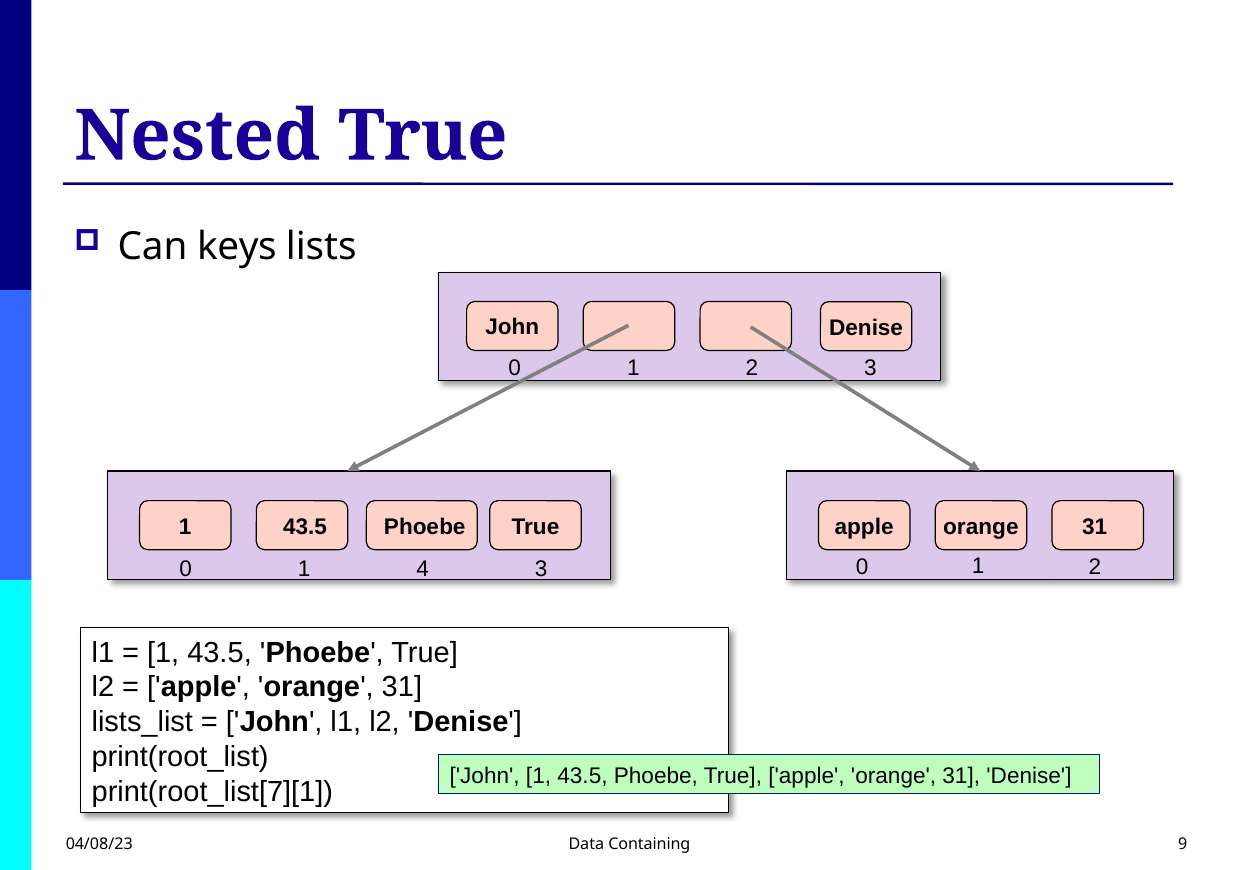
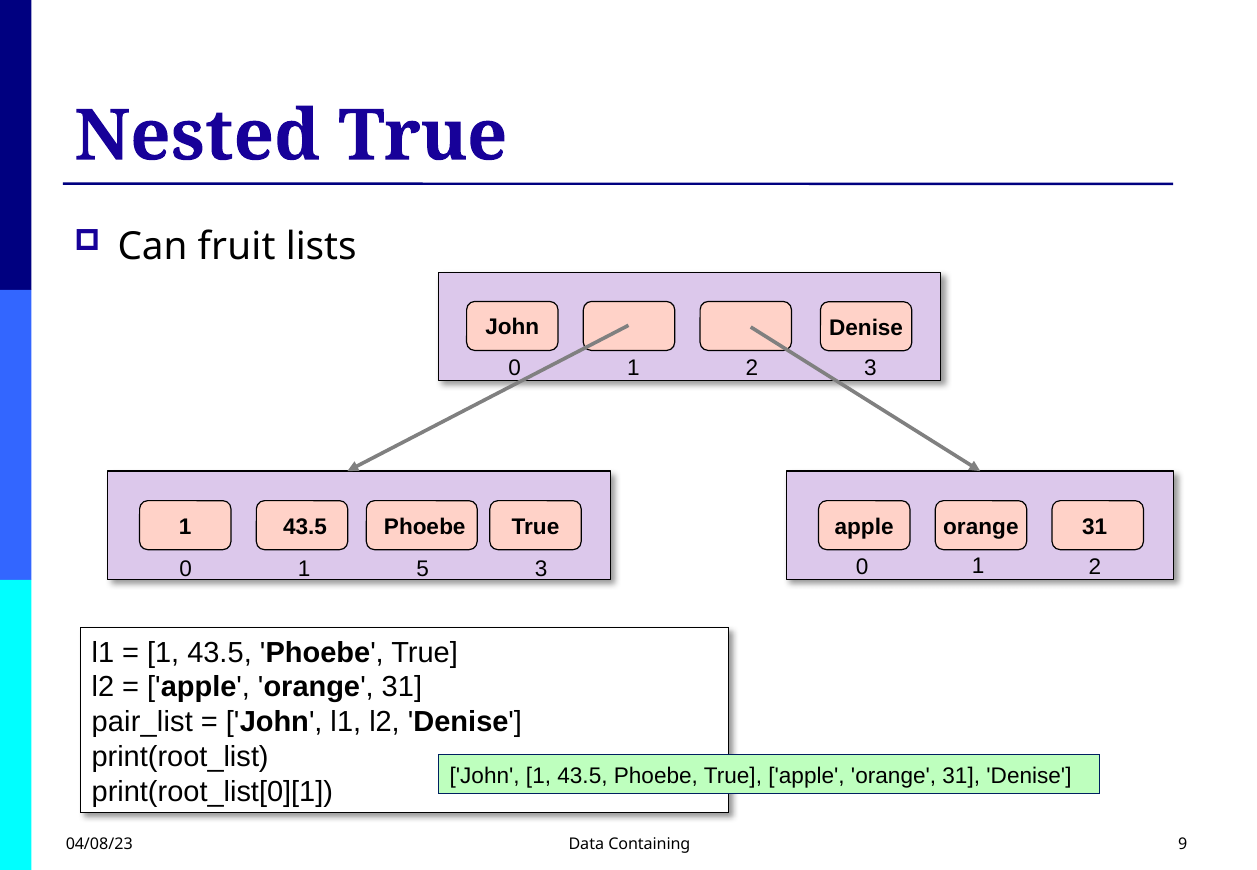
keys: keys -> fruit (237, 247)
4: 4 -> 5 (423, 569)
lists_list: lists_list -> pair_list (142, 722)
print(root_list[7][1: print(root_list[7][1 -> print(root_list[0][1 (212, 792)
